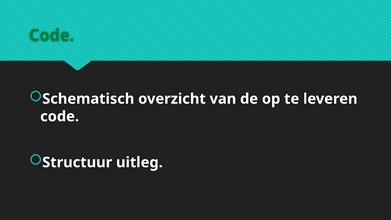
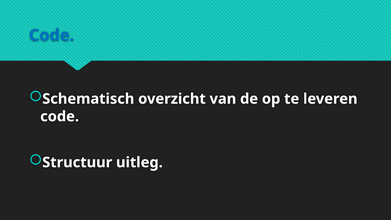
Code colour: green -> blue (52, 35)
